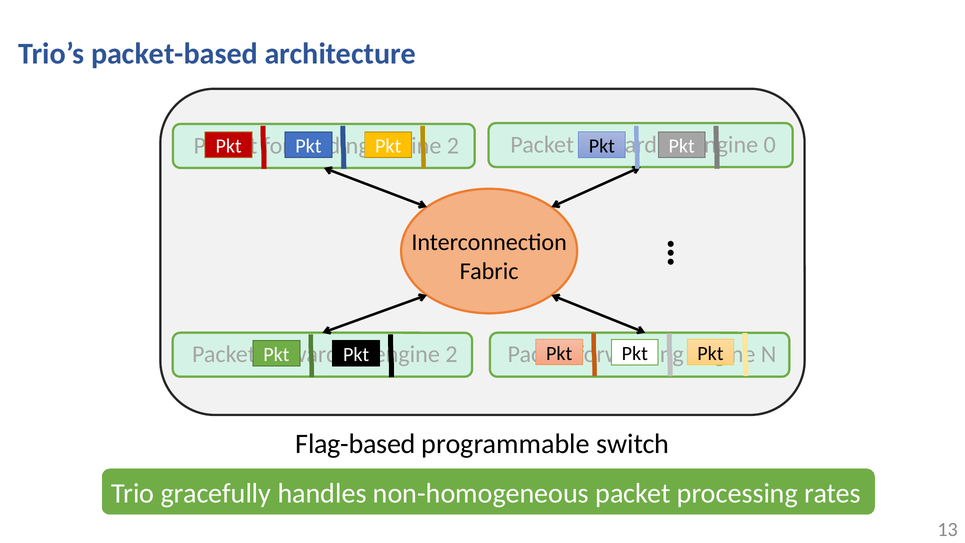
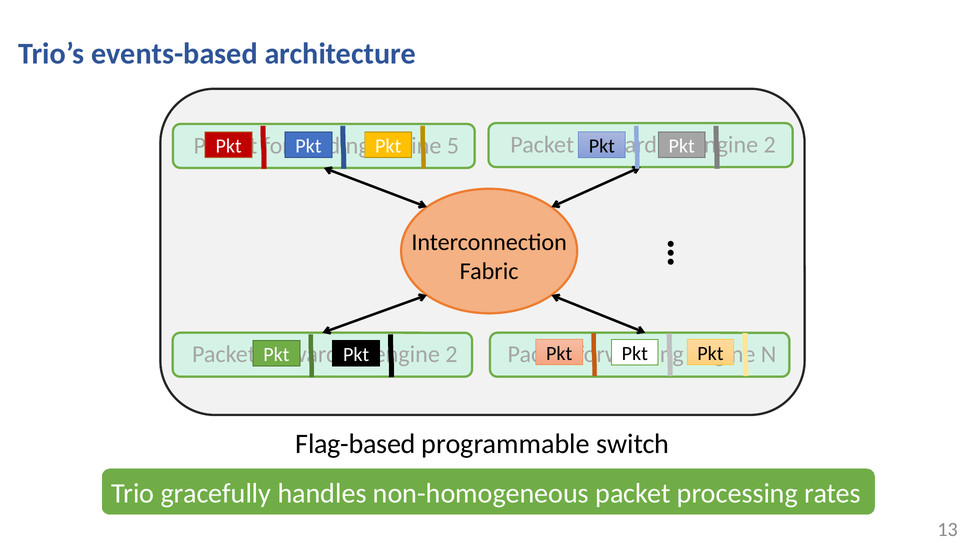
packet-based: packet-based -> events-based (174, 54)
2: 2 -> 5 (453, 146)
0: 0 -> 2 (770, 145)
